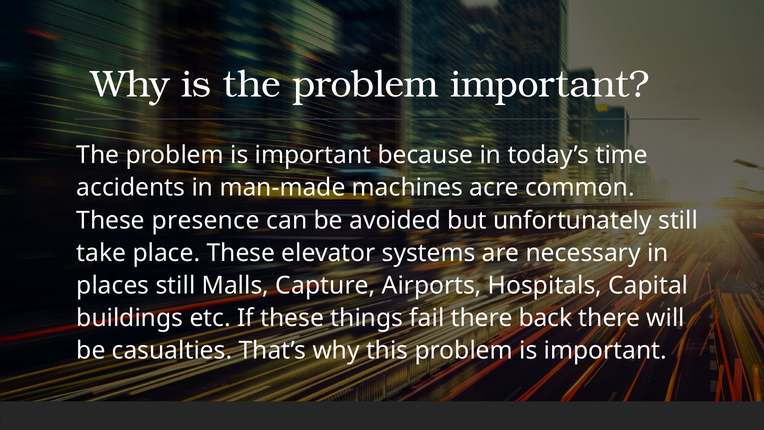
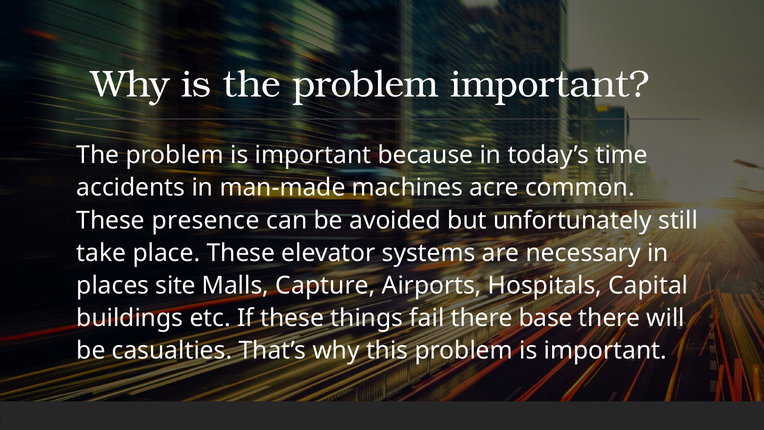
places still: still -> site (176, 285)
back: back -> base (546, 318)
